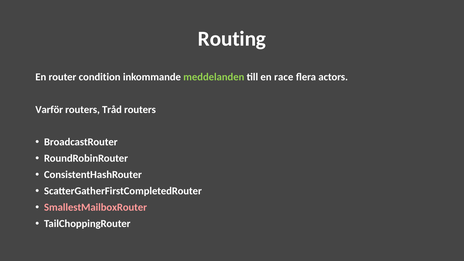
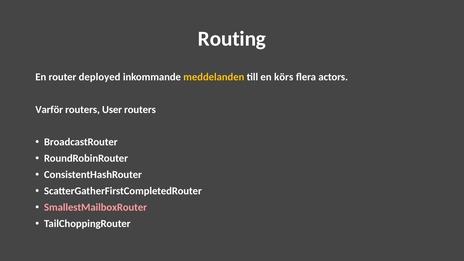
condition: condition -> deployed (100, 77)
meddelanden colour: light green -> yellow (214, 77)
race: race -> körs (284, 77)
Tråd: Tråd -> User (112, 110)
